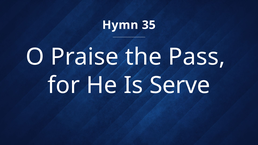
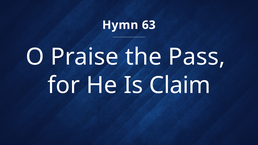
35: 35 -> 63 (149, 25)
Serve: Serve -> Claim (180, 85)
